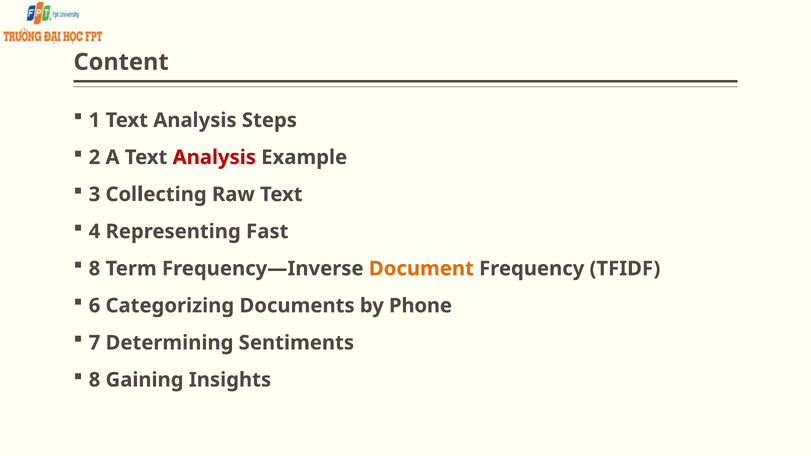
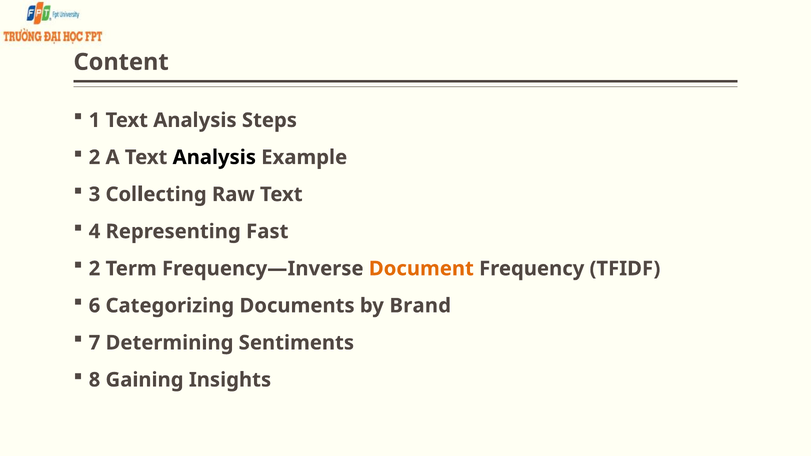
Analysis colour: red -> black (214, 157)
8: 8 -> 2 (94, 269)
Phone: Phone -> Brand (420, 306)
